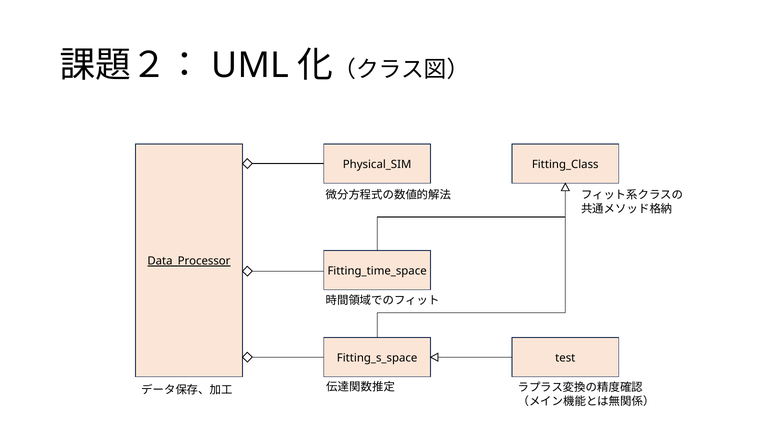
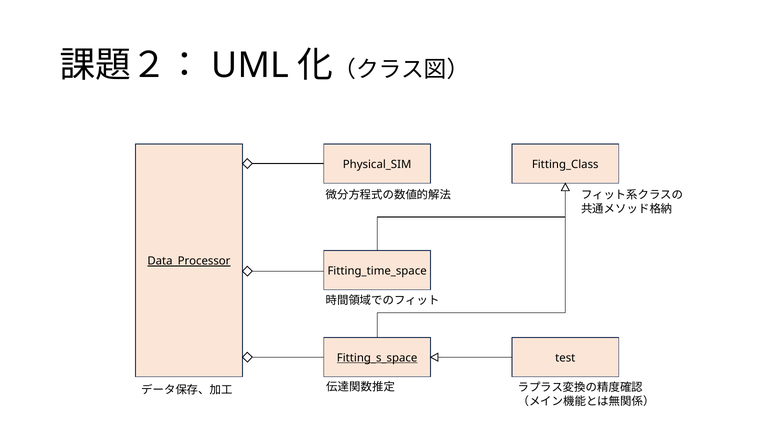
Fitting_s_space underline: none -> present (377, 358)
